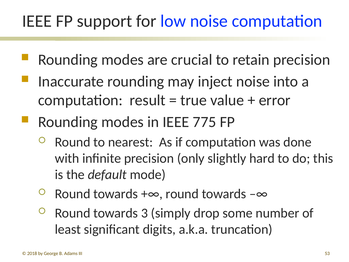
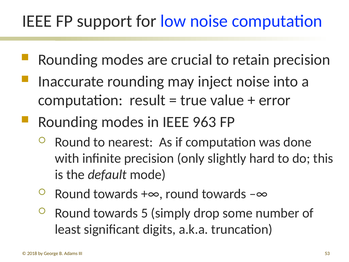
775: 775 -> 963 (204, 122)
3: 3 -> 5 (144, 213)
